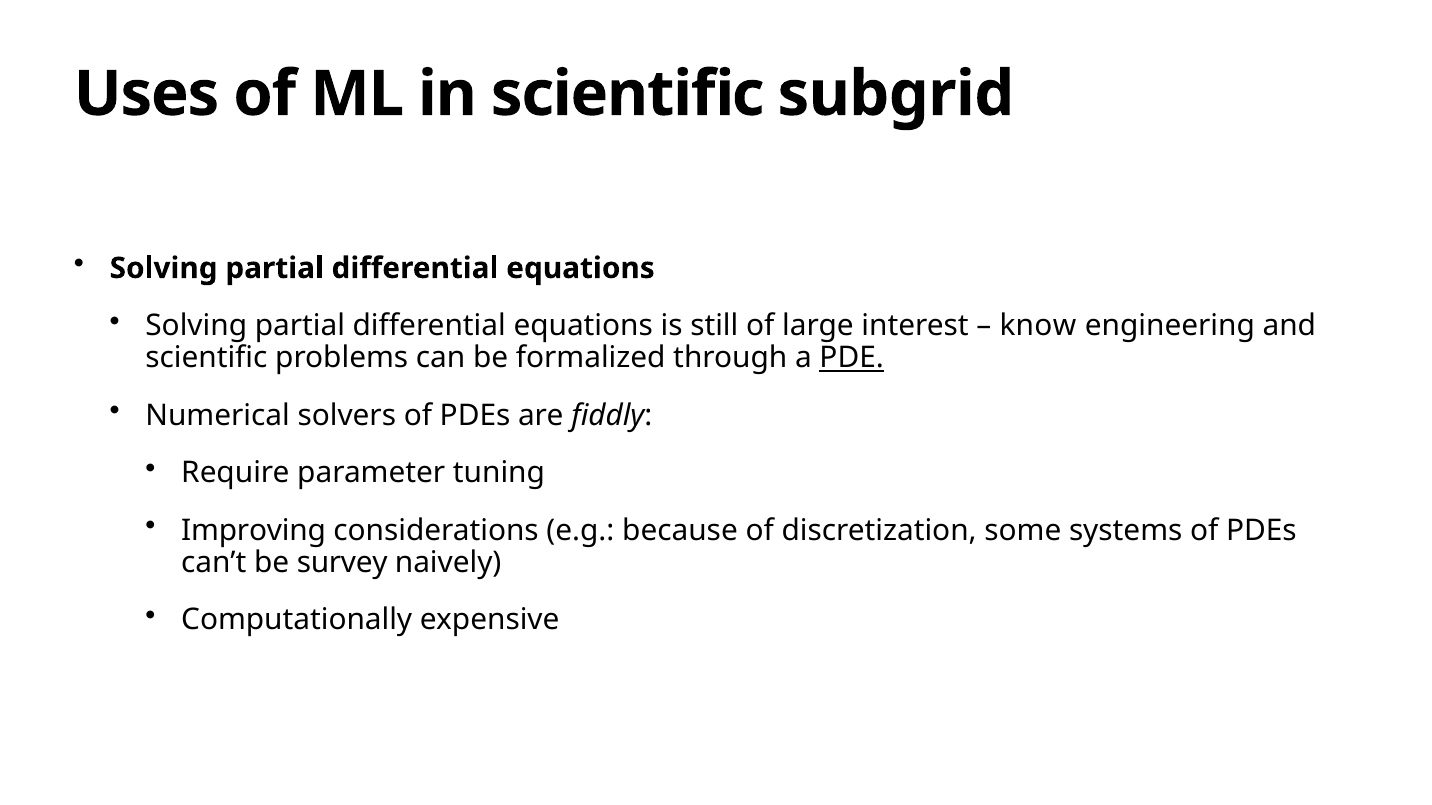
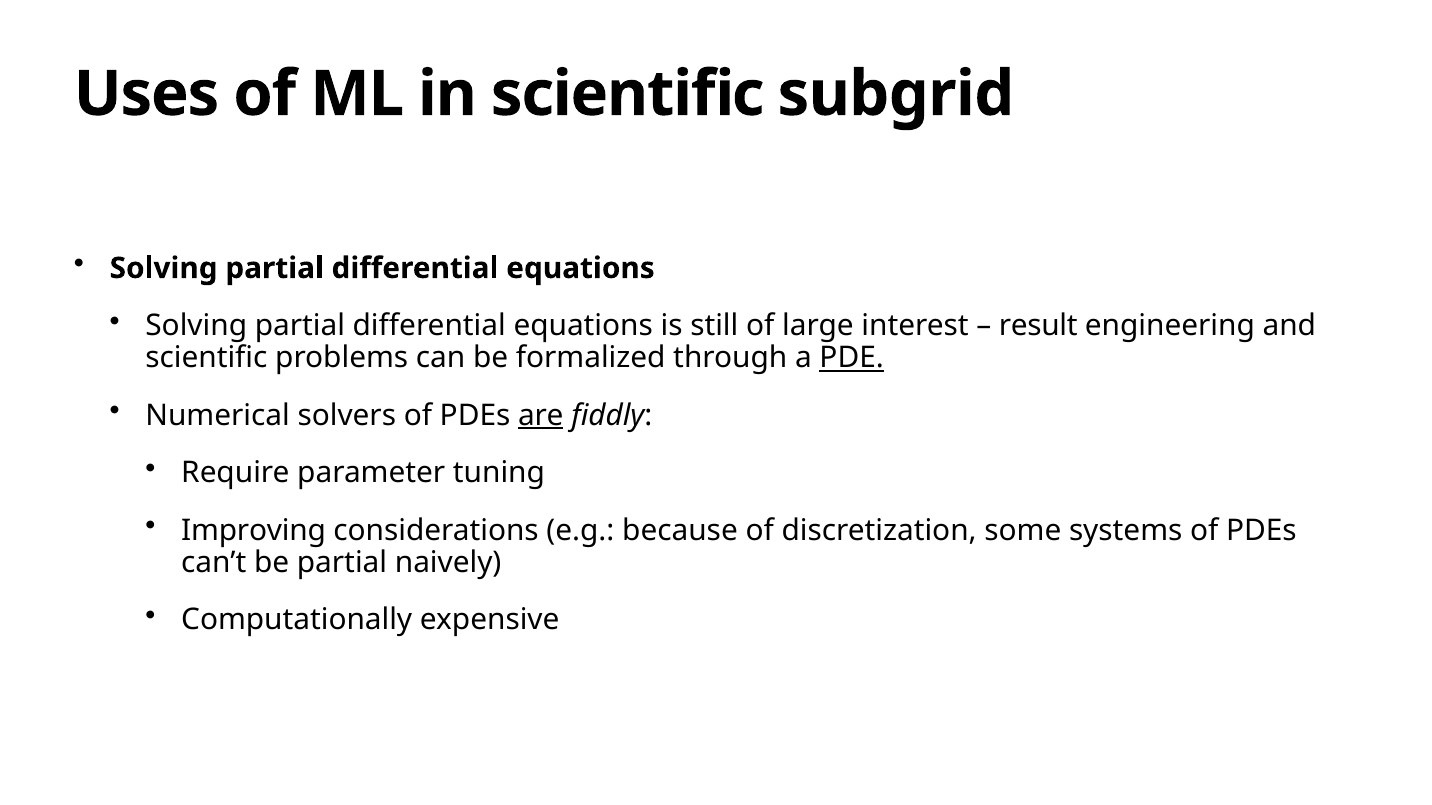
know: know -> result (1038, 326)
are underline: none -> present (541, 416)
be survey: survey -> partial (342, 563)
